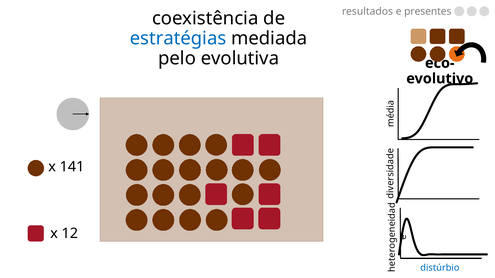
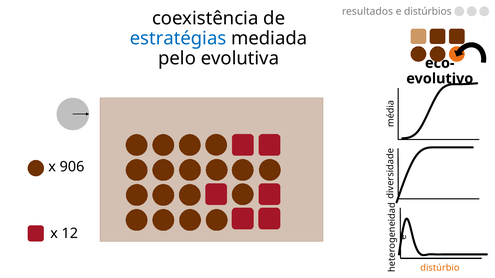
presentes: presentes -> distúrbios (428, 12)
141: 141 -> 906 (72, 167)
distúrbio colour: blue -> orange (440, 268)
